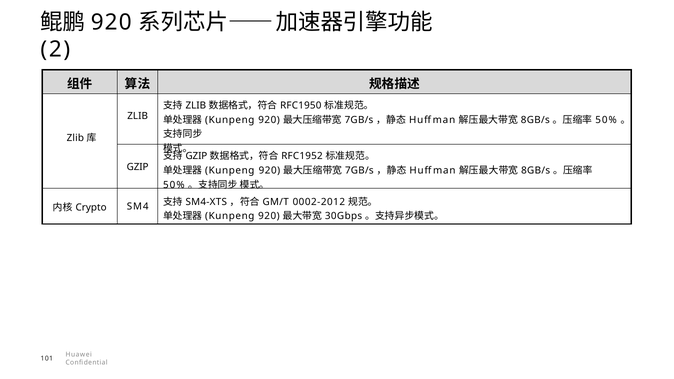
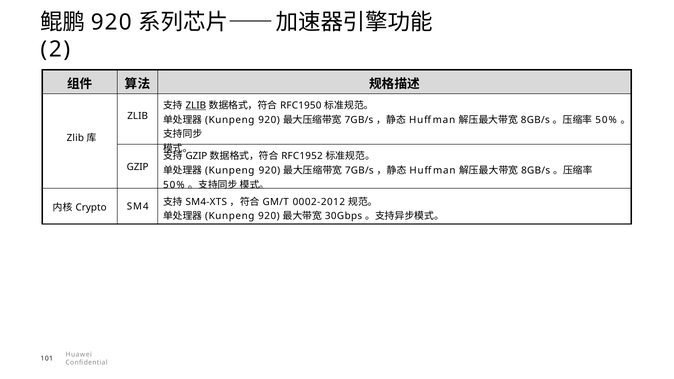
ZLIB underline: none -> present (196, 105)
